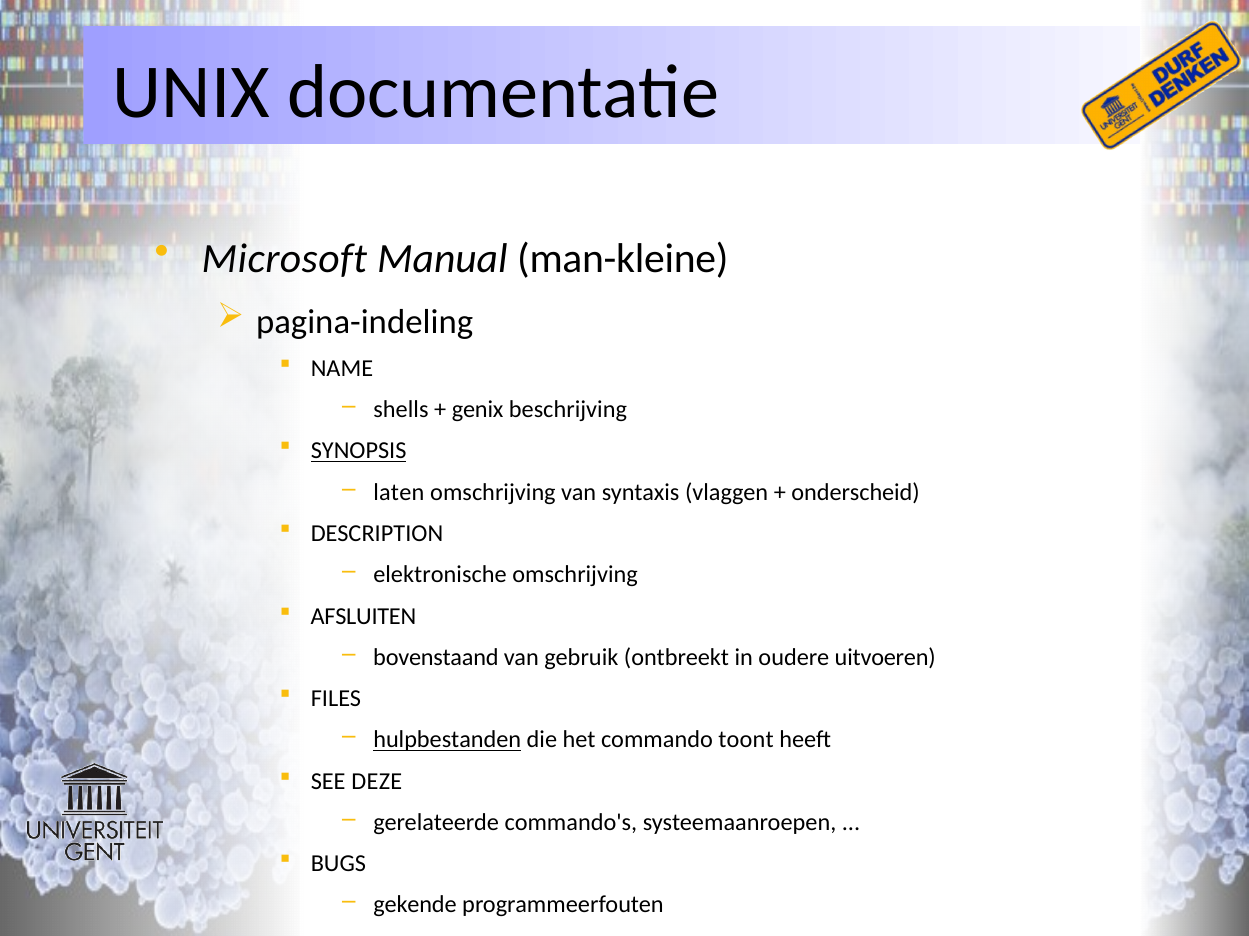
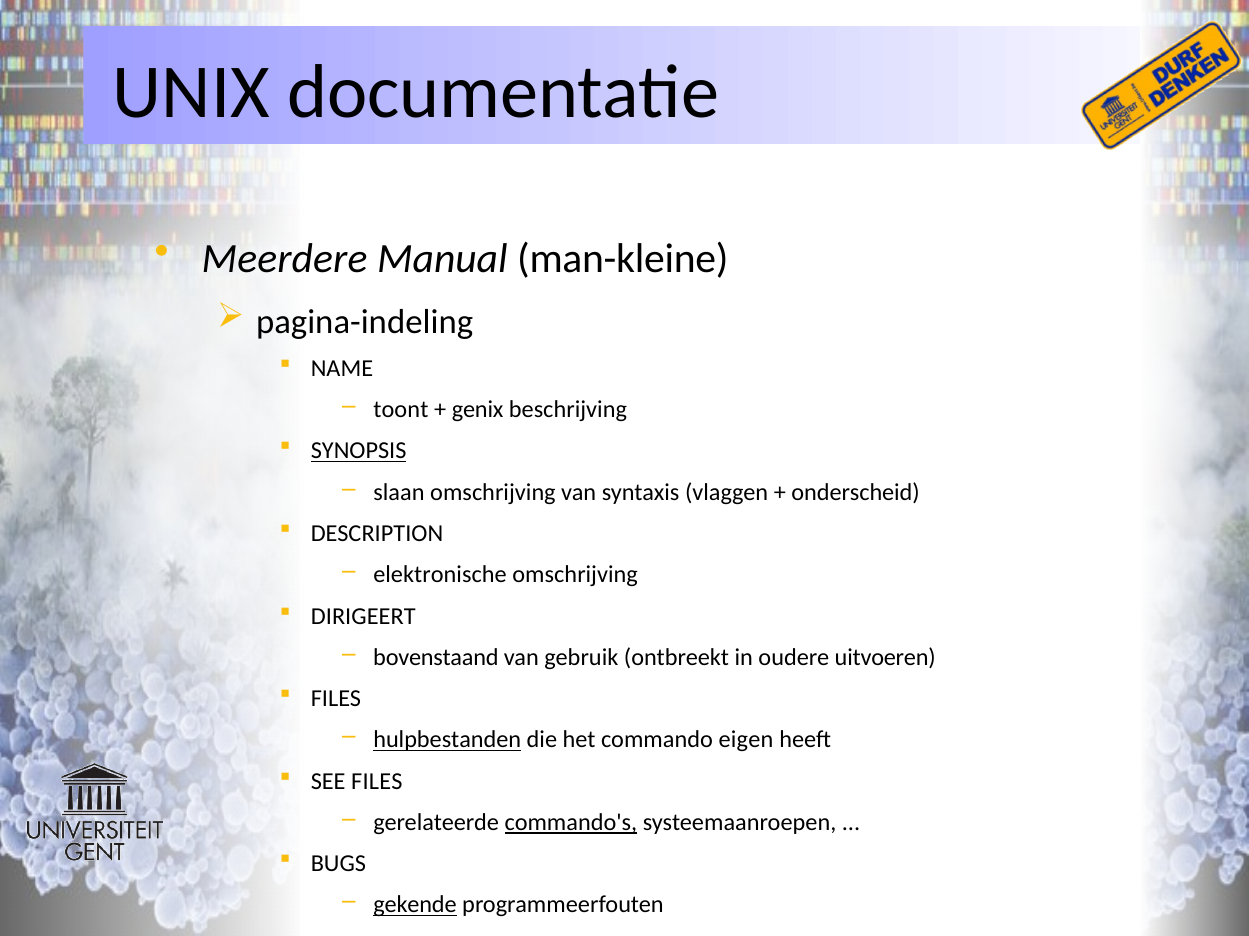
Microsoft: Microsoft -> Meerdere (284, 259)
shells: shells -> toont (401, 410)
laten: laten -> slaan (399, 493)
AFSLUITEN: AFSLUITEN -> DIRIGEERT (363, 616)
toont: toont -> eigen (746, 740)
SEE DEZE: DEZE -> FILES (377, 782)
commando's underline: none -> present (571, 823)
gekende underline: none -> present (415, 906)
